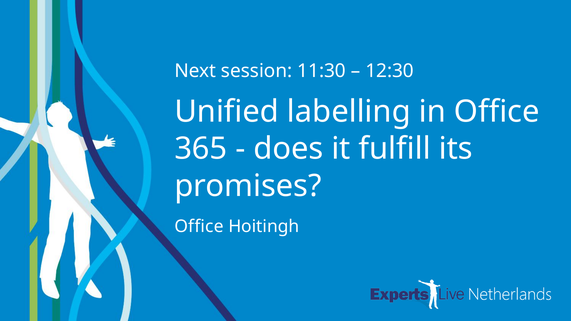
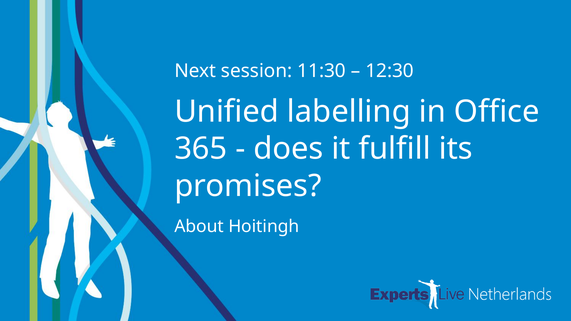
Office: Office -> About (199, 226)
